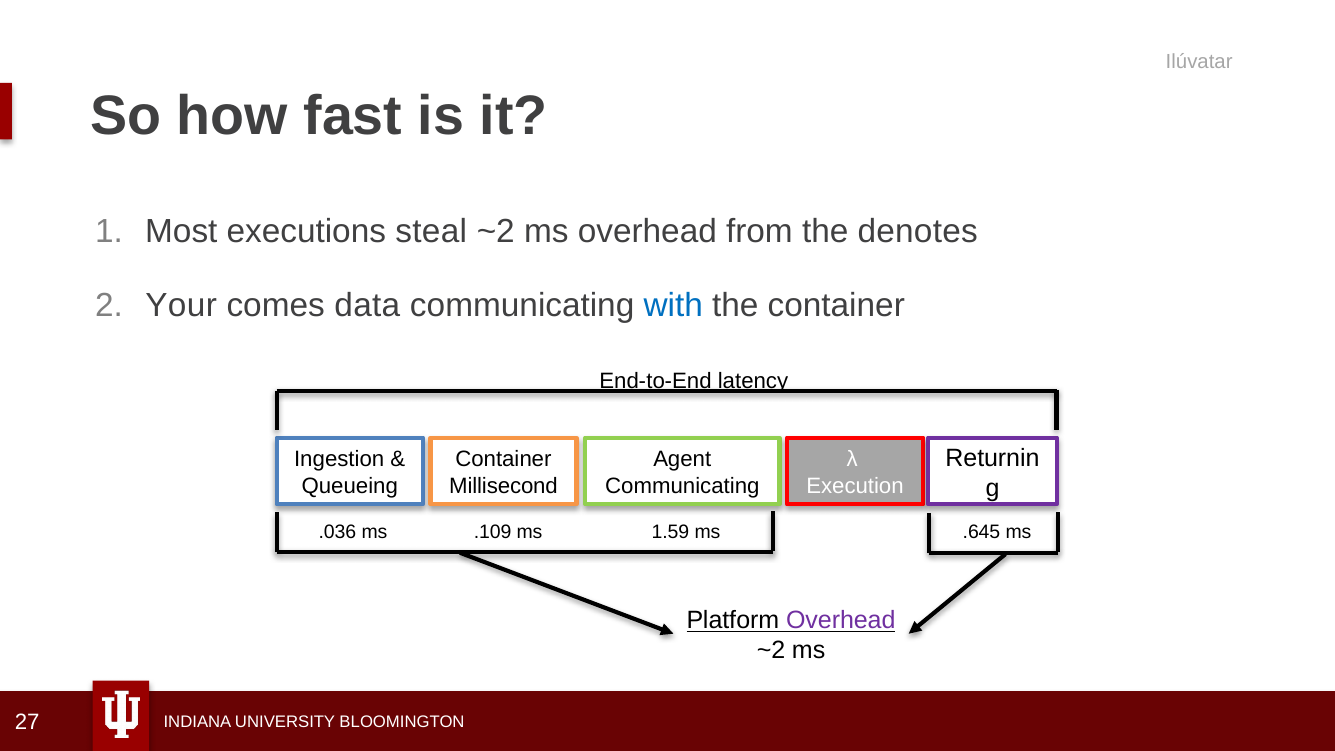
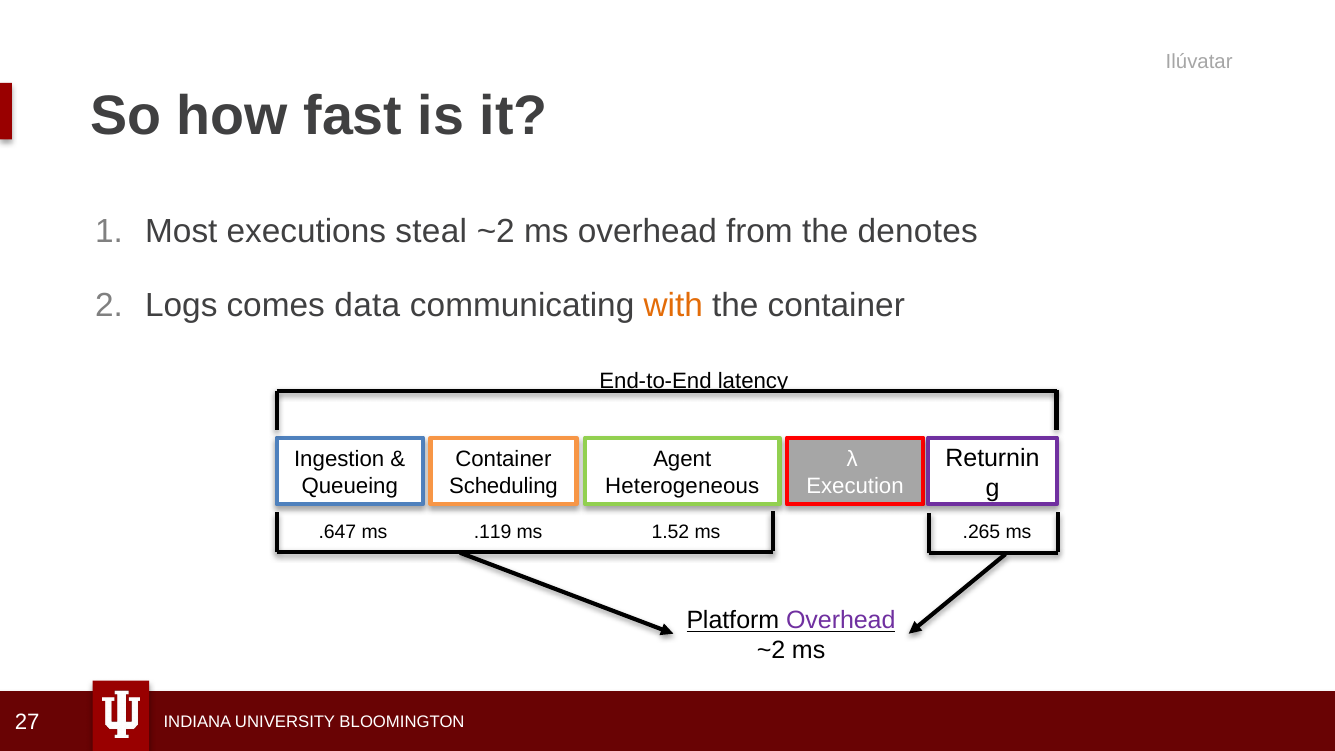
Your: Your -> Logs (181, 305)
with colour: blue -> orange (673, 305)
Millisecond: Millisecond -> Scheduling (503, 486)
Communicating: Communicating -> Heterogeneous (682, 486)
.109: .109 -> .119 (493, 532)
.036: .036 -> .647 (337, 533)
1.59: 1.59 -> 1.52 (670, 533)
.645: .645 -> .265 (982, 532)
